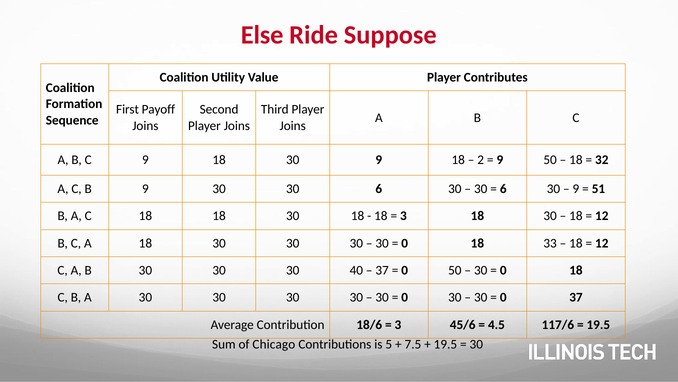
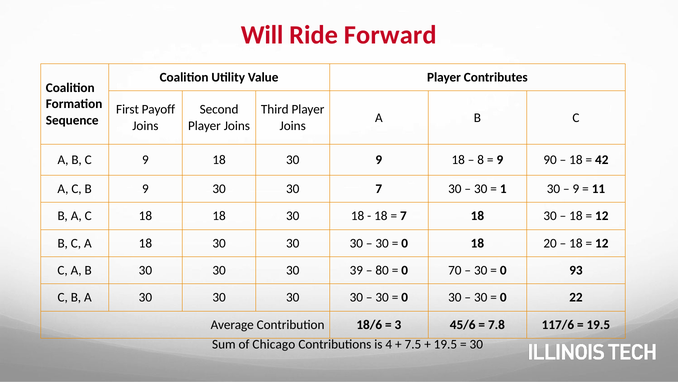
Else: Else -> Will (262, 35)
Suppose: Suppose -> Forward (390, 35)
2: 2 -> 8 (481, 160)
9 50: 50 -> 90 (550, 160)
32: 32 -> 42 (602, 160)
30 6: 6 -> 7 (379, 189)
6: 6 -> 1 (503, 189)
51: 51 -> 11 (598, 189)
3: 3 -> 7 (403, 216)
33: 33 -> 20 (550, 243)
40: 40 -> 39 (356, 270)
37: 37 -> 80 (382, 270)
0 50: 50 -> 70 (455, 270)
18: 18 -> 93 (576, 270)
0 37: 37 -> 22 (576, 297)
4.5: 4.5 -> 7.8 (496, 324)
5: 5 -> 4 (389, 344)
